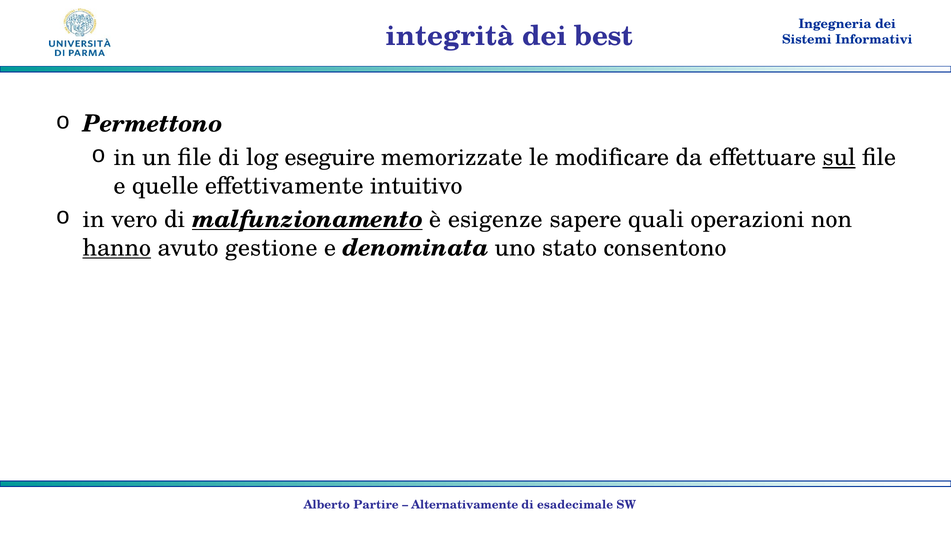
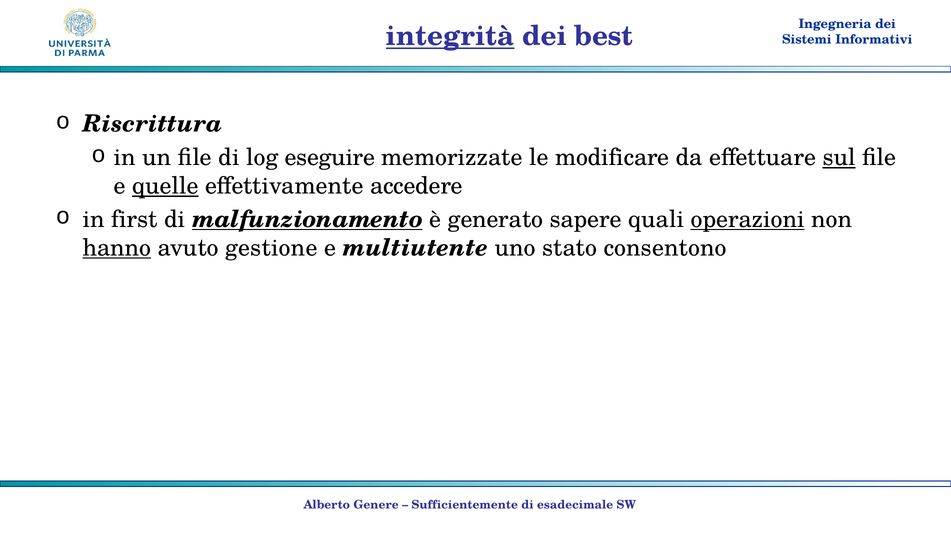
integrità underline: none -> present (450, 36)
Permettono: Permettono -> Riscrittura (152, 124)
quelle underline: none -> present (165, 186)
intuitivo: intuitivo -> accedere (416, 186)
vero: vero -> first (134, 219)
esigenze: esigenze -> generato (495, 219)
operazioni underline: none -> present (748, 219)
denominata: denominata -> multiutente (416, 248)
Partire: Partire -> Genere (376, 505)
Alternativamente: Alternativamente -> Sufficientemente (465, 505)
